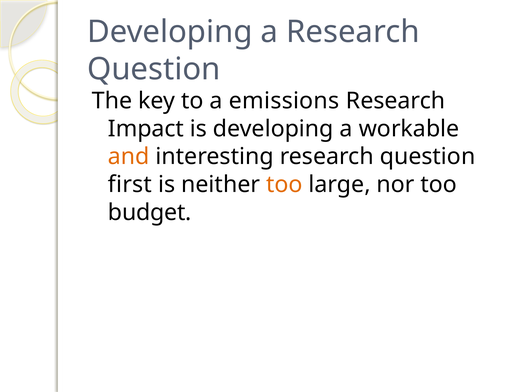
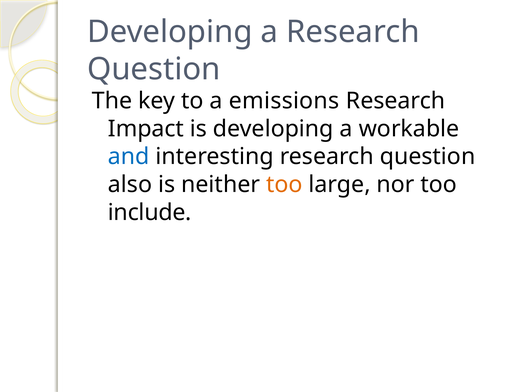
and colour: orange -> blue (129, 156)
first: first -> also (130, 184)
budget: budget -> include (150, 212)
